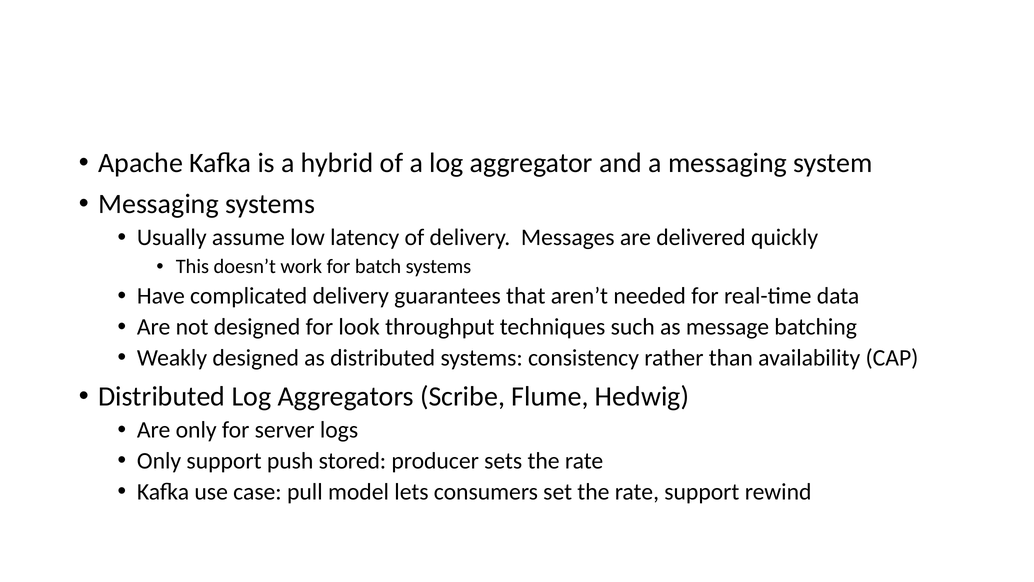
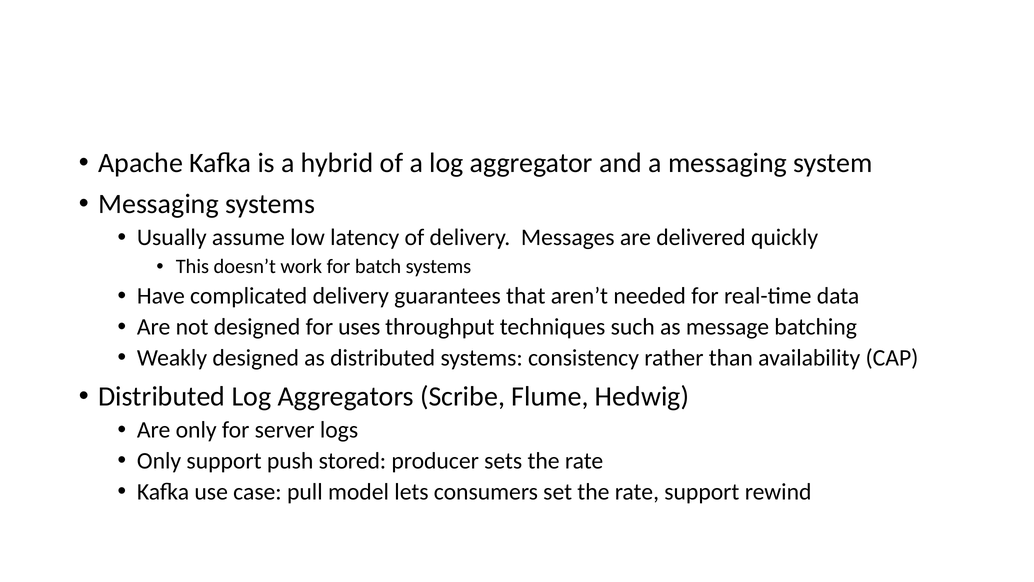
look: look -> uses (359, 327)
